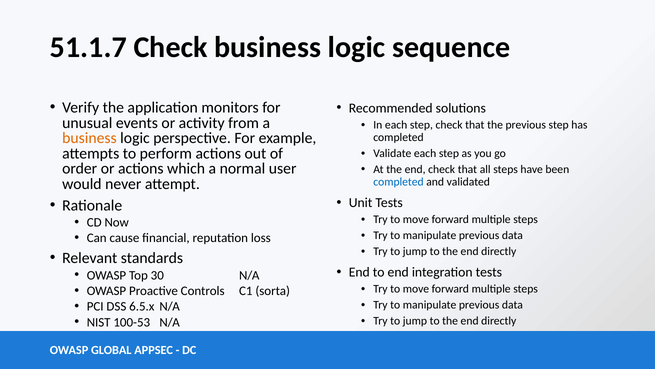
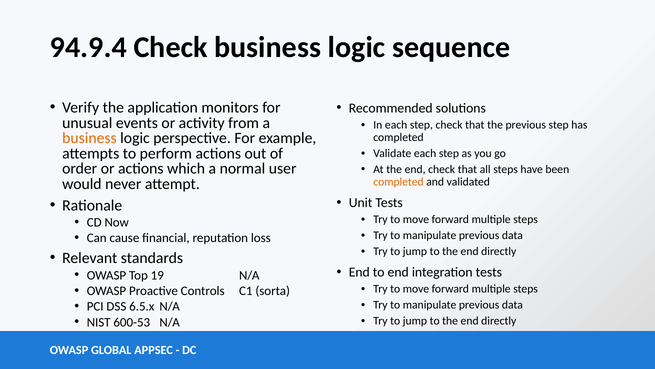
51.1.7: 51.1.7 -> 94.9.4 (88, 47)
completed colour: blue -> orange (399, 182)
30: 30 -> 19 (157, 275)
100-53: 100-53 -> 600-53 (132, 322)
